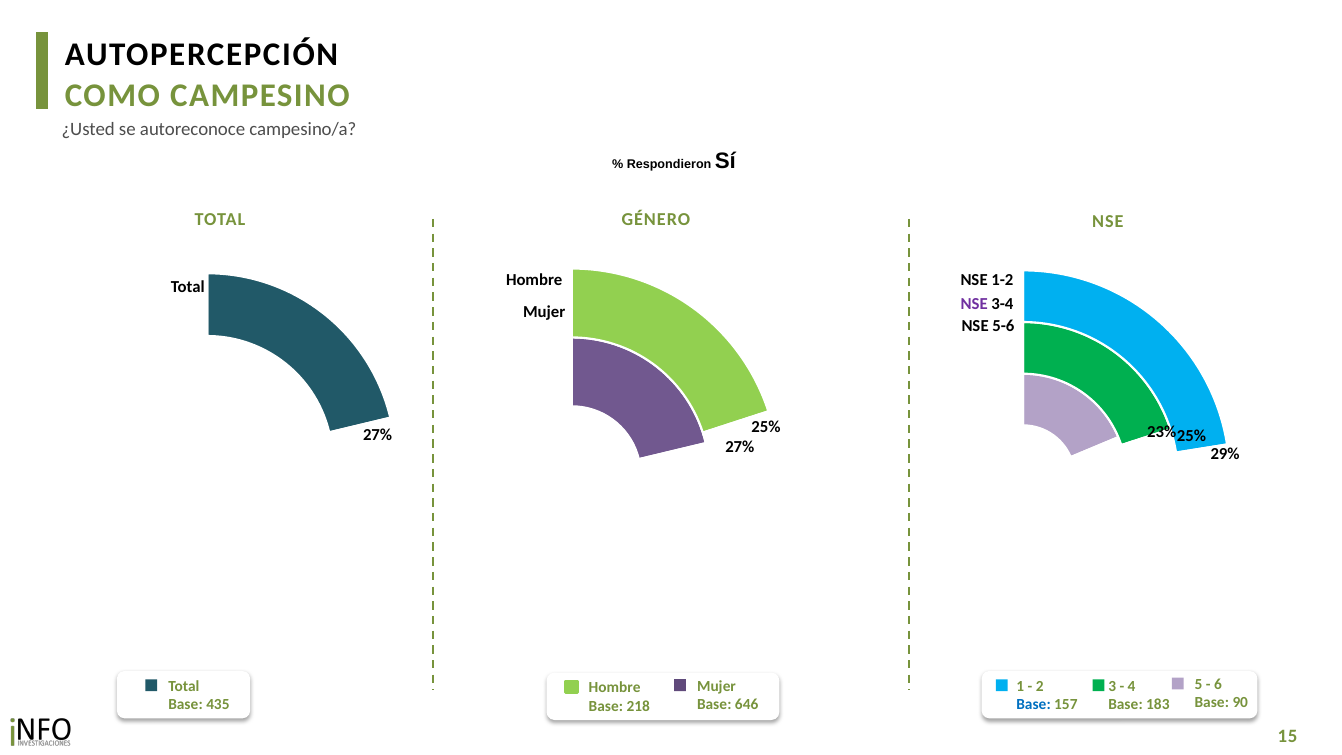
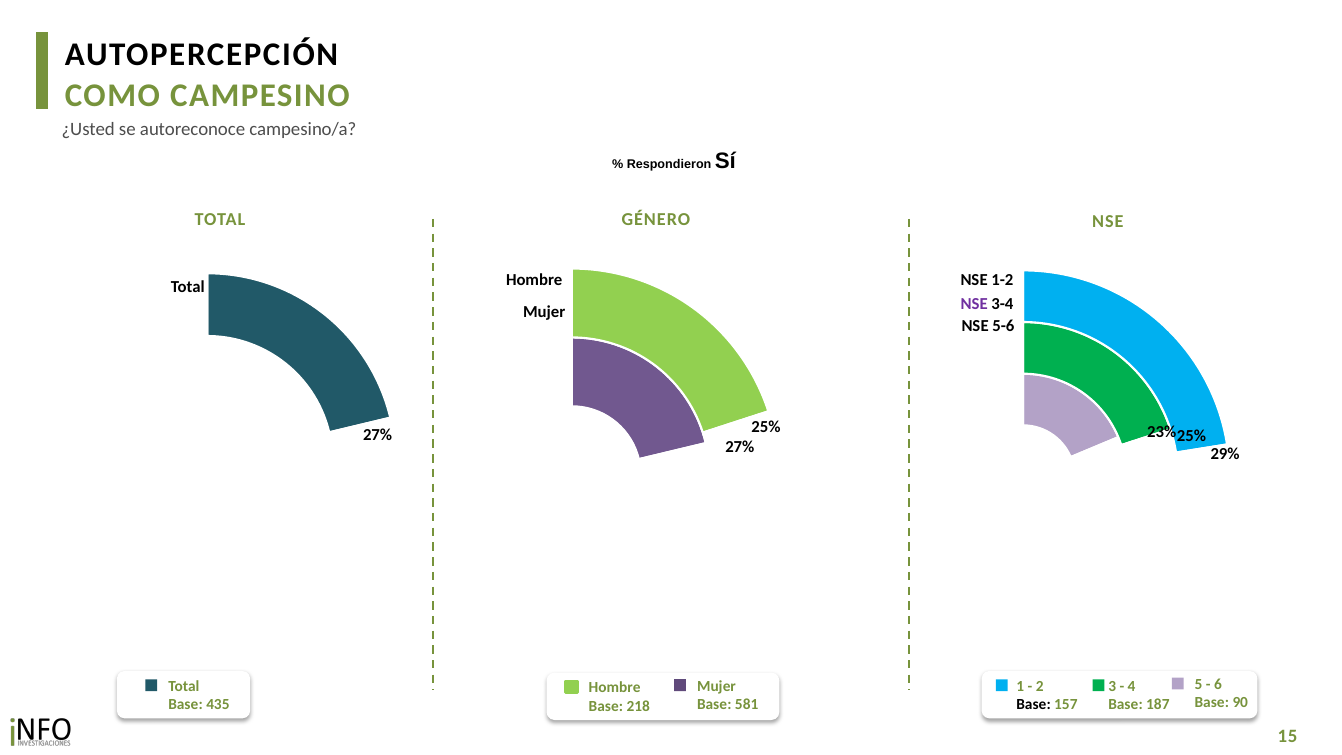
646: 646 -> 581 (747, 704)
Base colour: blue -> black (1034, 705)
183: 183 -> 187 (1158, 705)
